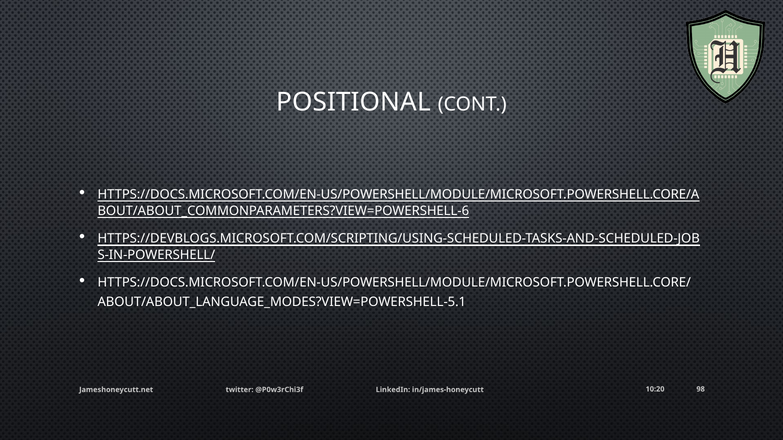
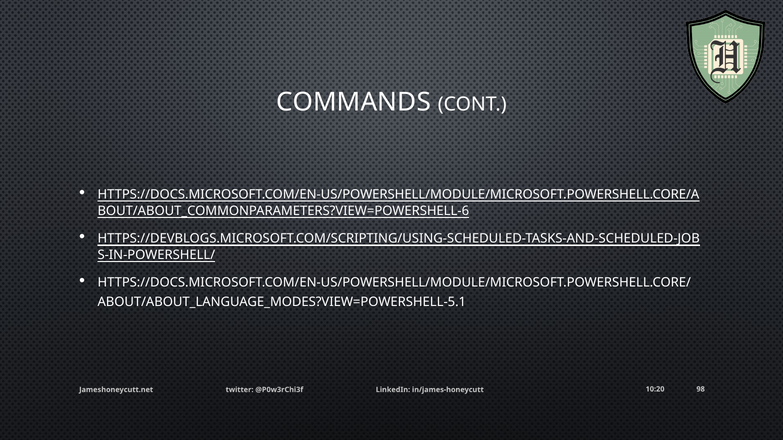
POSITIONAL: POSITIONAL -> COMMANDS (354, 102)
